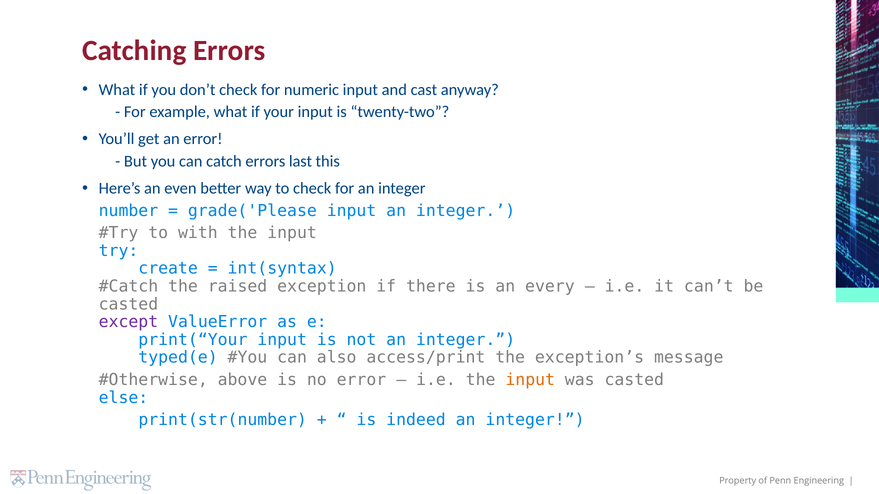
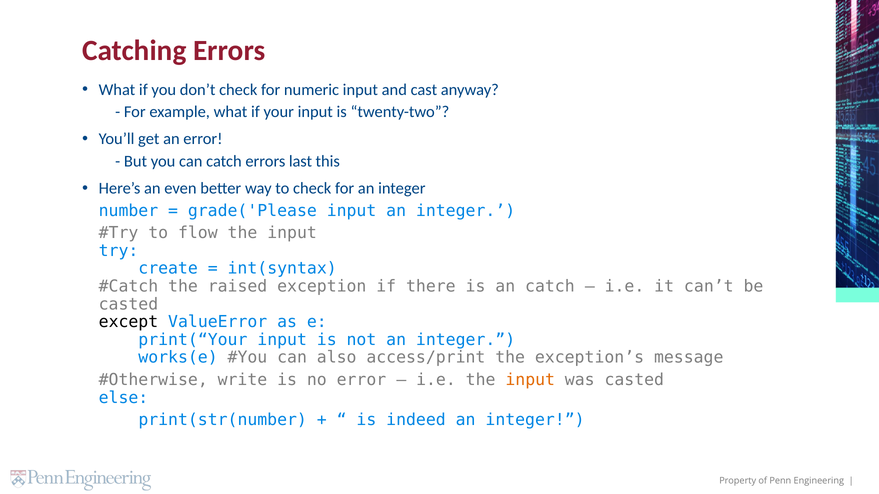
with: with -> flow (198, 233)
an every: every -> catch (550, 287)
except colour: purple -> black (128, 322)
typed(e: typed(e -> works(e (178, 358)
above: above -> write (242, 380)
